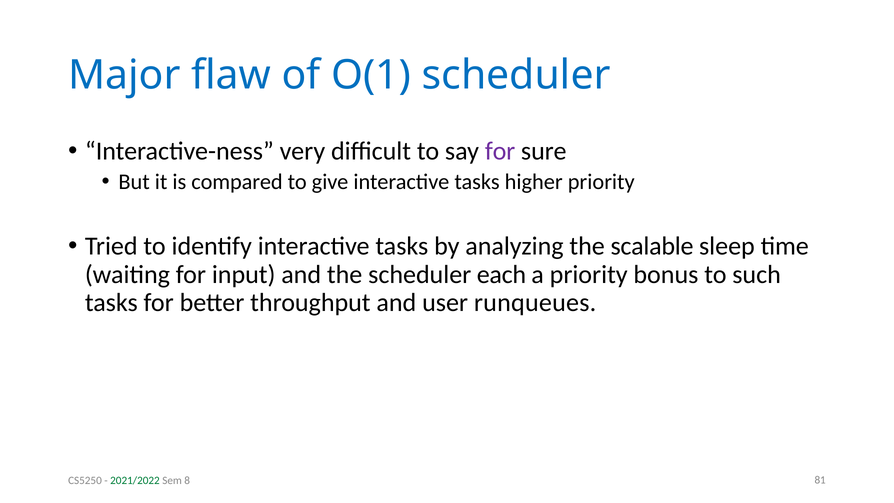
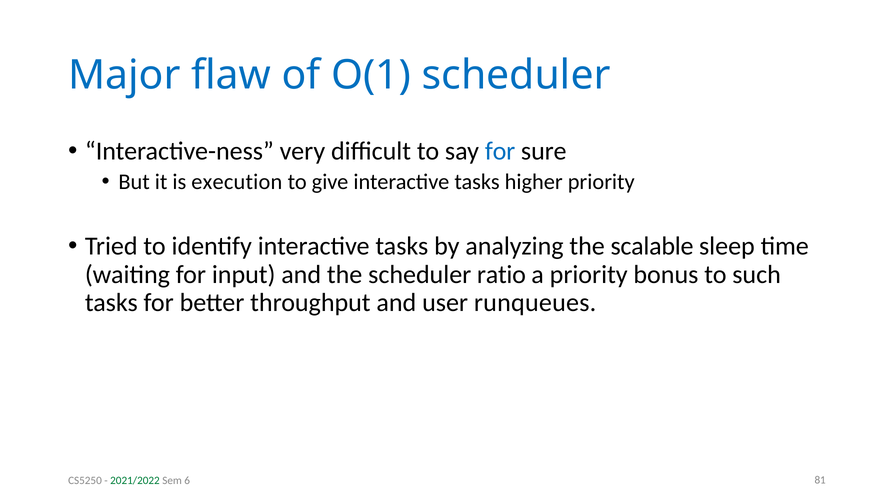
for colour: purple -> blue (500, 151)
compared: compared -> execution (237, 182)
each: each -> ratio (501, 274)
8: 8 -> 6 (187, 480)
